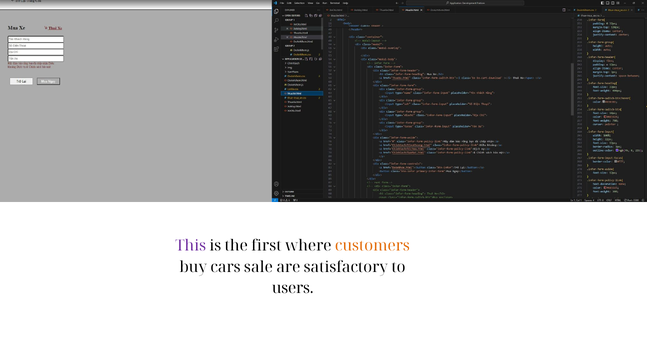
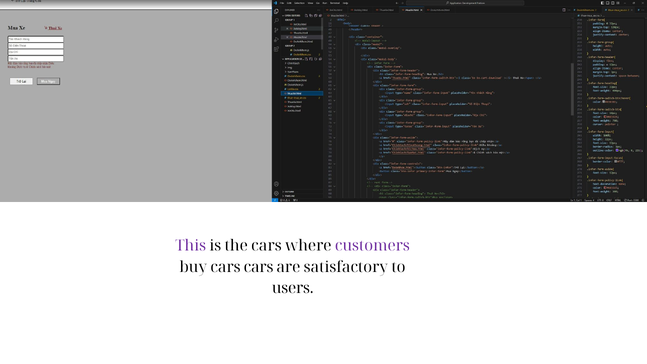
the first: first -> cars (266, 246)
customers colour: orange -> purple (372, 246)
cars sale: sale -> cars (259, 267)
